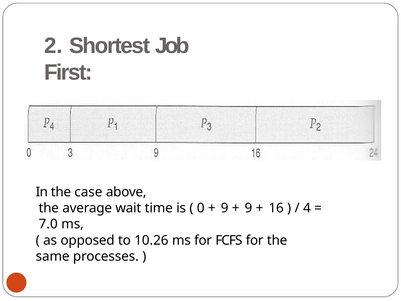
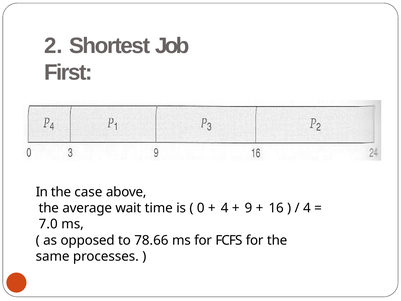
9: 9 -> 4 (225, 208)
10.26: 10.26 -> 78.66 (151, 240)
